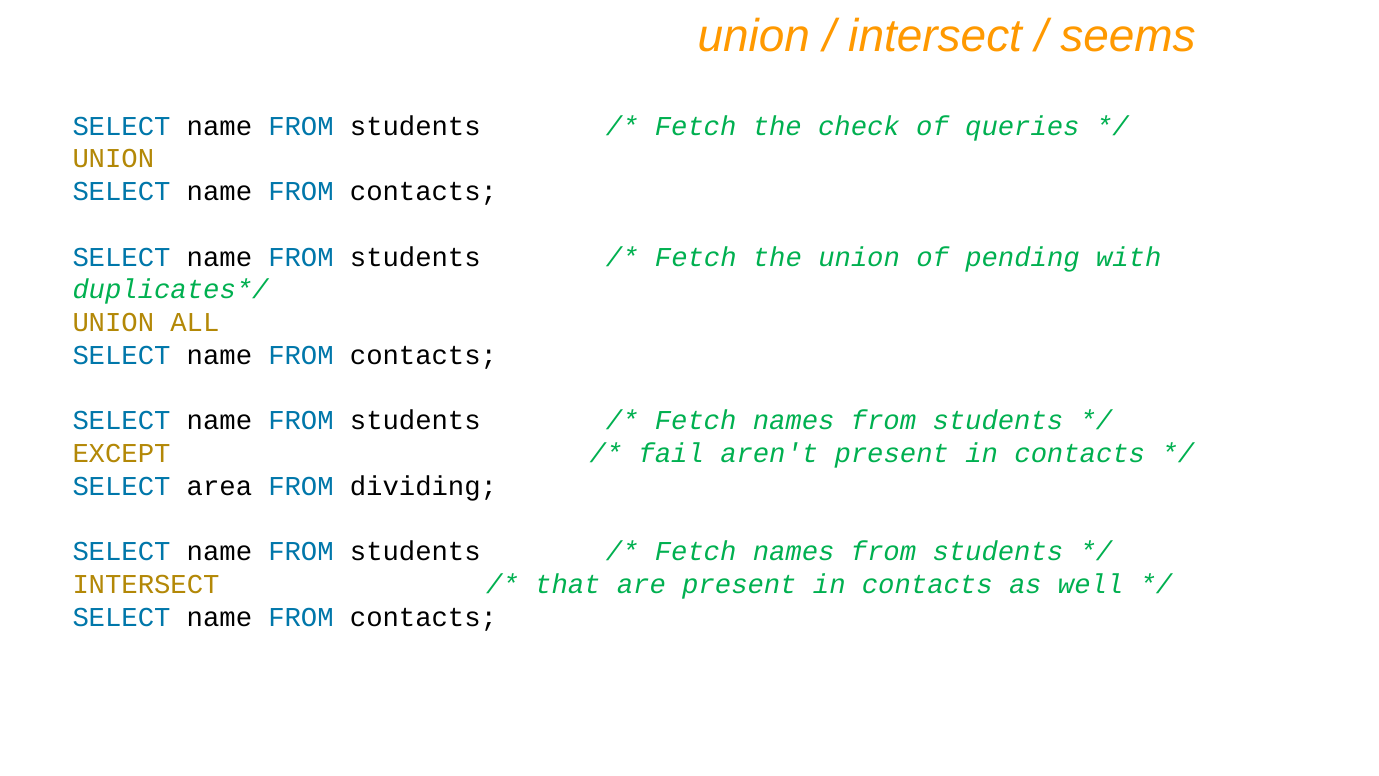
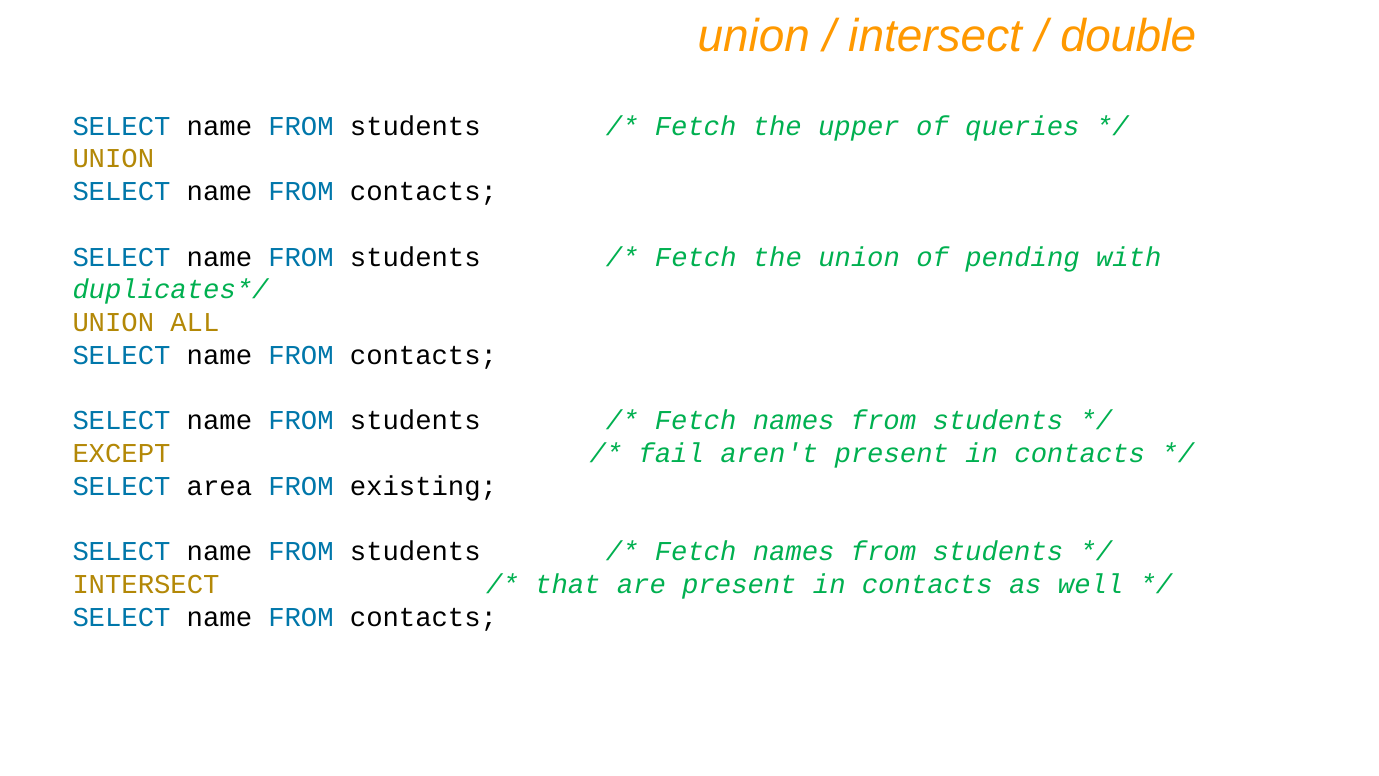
seems: seems -> double (1128, 36)
check: check -> upper (859, 126)
dividing: dividing -> existing (423, 486)
